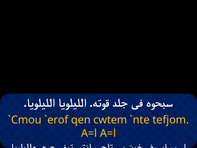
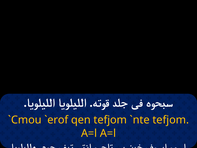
qen cwtem: cwtem -> tefjom (110, 120)
